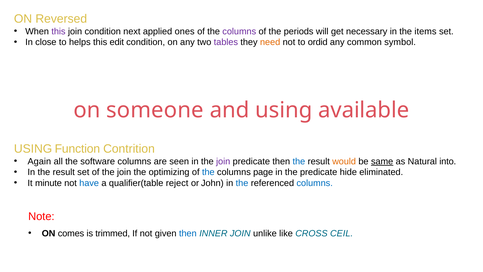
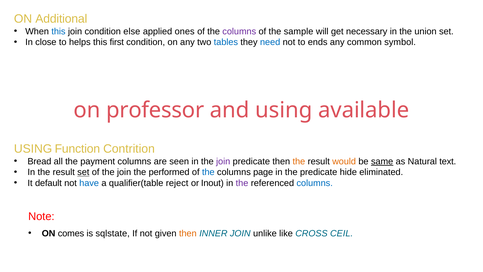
Reversed: Reversed -> Additional (61, 19)
this colour: purple -> blue (58, 31)
next: next -> else (132, 31)
periods: periods -> sample (299, 31)
items: items -> union (426, 31)
edit: edit -> first (117, 42)
tables colour: purple -> blue (226, 42)
need colour: orange -> blue (270, 42)
ordid: ordid -> ends (318, 42)
someone: someone -> professor (155, 110)
Again: Again -> Bread (39, 161)
software: software -> payment (98, 161)
the colour: blue -> orange (299, 161)
into: into -> text (448, 161)
set underline: none -> present (83, 172)
optimizing: optimizing -> performed (169, 172)
minute: minute -> default (48, 183)
John: John -> Inout (212, 183)
the colour: blue -> purple (242, 183)
trimmed: trimmed -> sqlstate (113, 233)
then colour: blue -> orange (188, 233)
